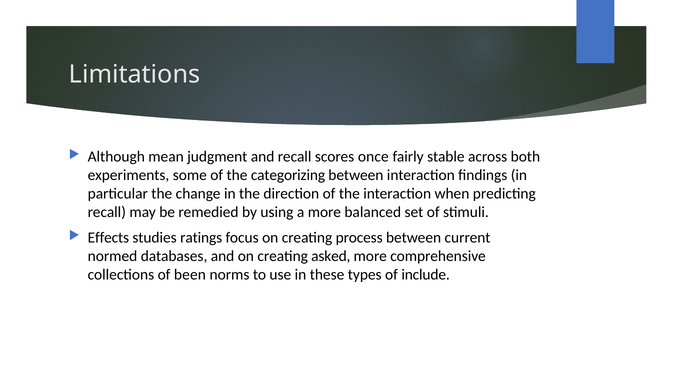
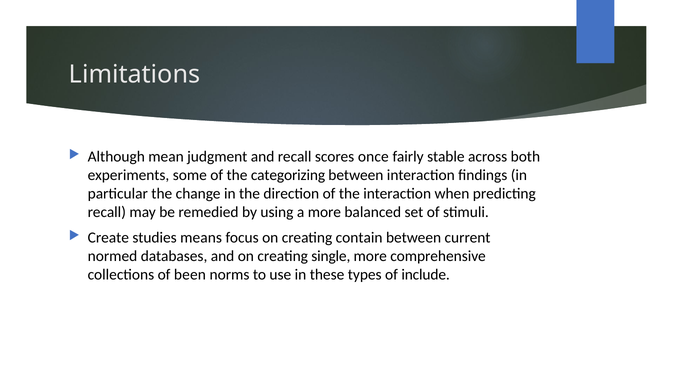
Effects: Effects -> Create (108, 237)
ratings: ratings -> means (201, 237)
process: process -> contain (359, 237)
asked: asked -> single (331, 256)
